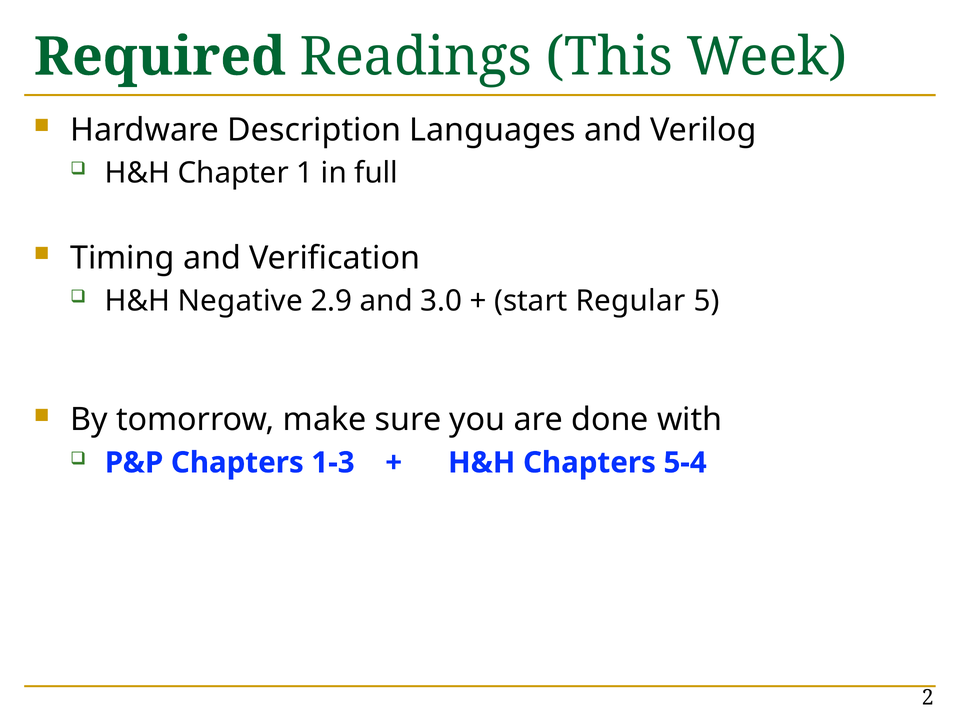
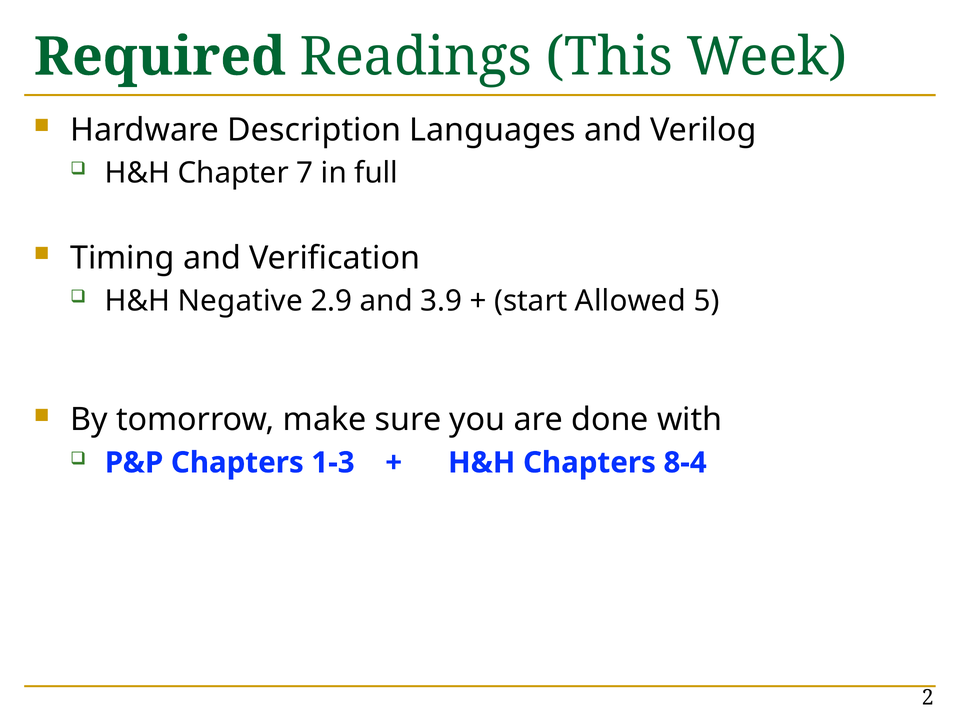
1: 1 -> 7 (305, 173)
3.0: 3.0 -> 3.9 (441, 301)
Regular: Regular -> Allowed (630, 301)
5-4: 5-4 -> 8-4 (685, 463)
